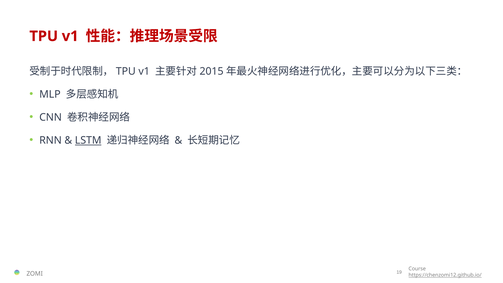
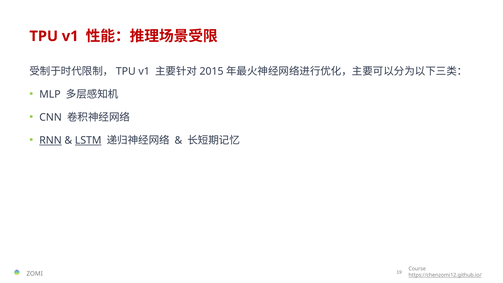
RNN underline: none -> present (51, 140)
